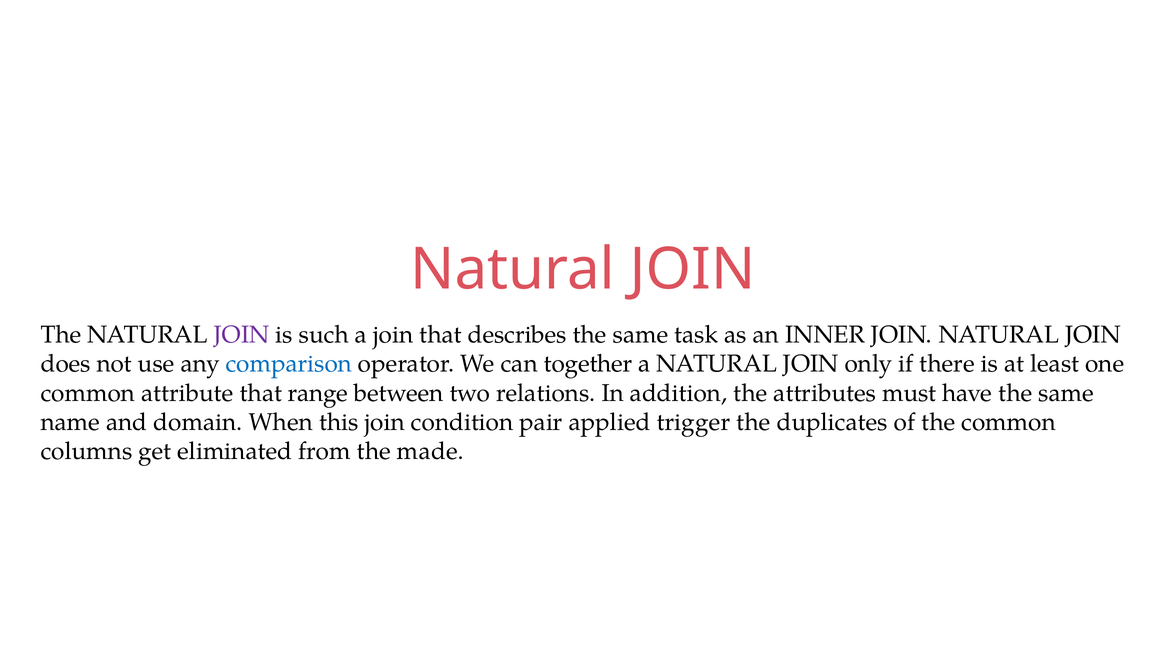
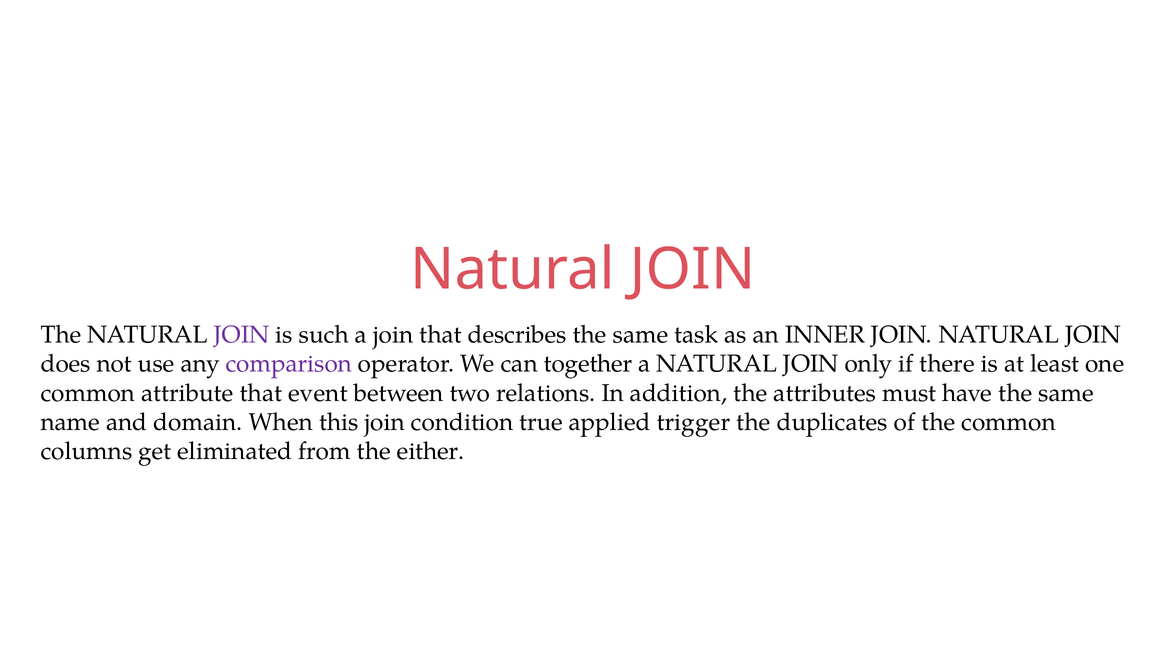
comparison colour: blue -> purple (289, 364)
range: range -> event (318, 393)
pair: pair -> true (541, 422)
made: made -> either (431, 451)
